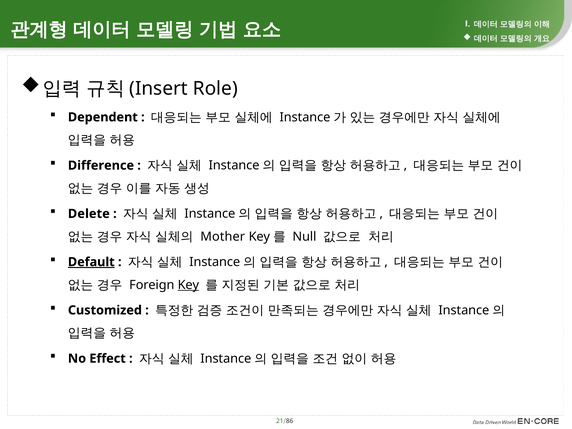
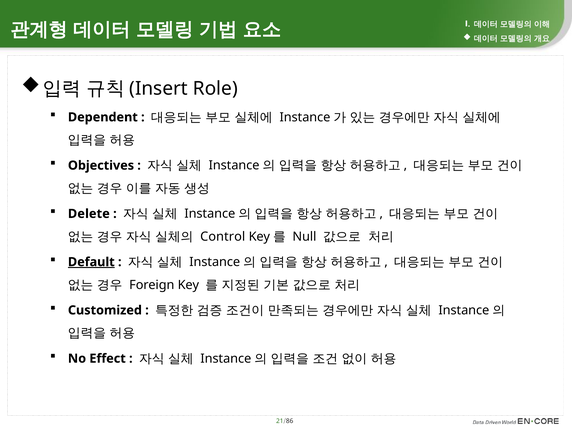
Difference: Difference -> Objectives (101, 165)
Mother: Mother -> Control (223, 237)
Key underline: present -> none (188, 285)
